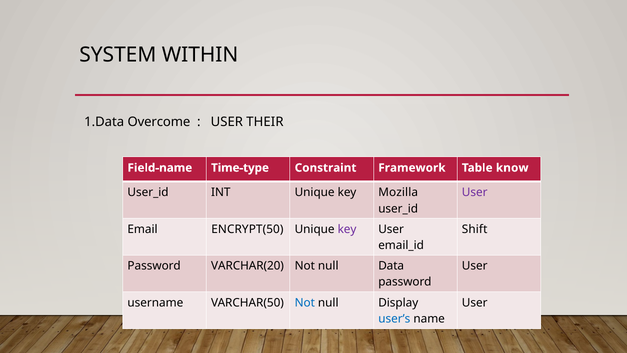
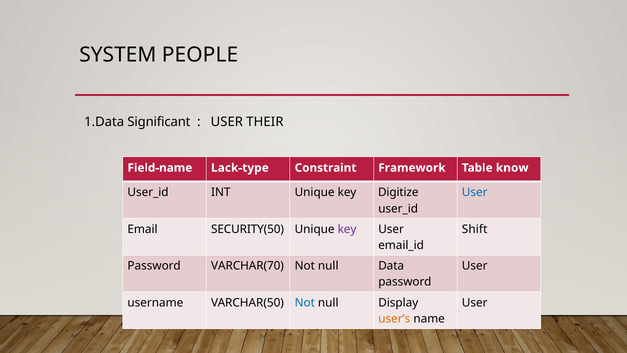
WITHIN: WITHIN -> PEOPLE (200, 55)
Overcome: Overcome -> Significant (159, 122)
Time-type: Time-type -> Lack-type (240, 168)
Mozilla: Mozilla -> Digitize (398, 192)
User colour: purple -> blue (475, 192)
ENCRYPT(50: ENCRYPT(50 -> SECURITY(50 (248, 229)
VARCHAR(20: VARCHAR(20 -> VARCHAR(70 (247, 266)
user’s colour: blue -> orange (394, 319)
